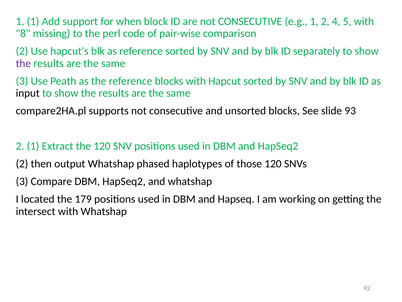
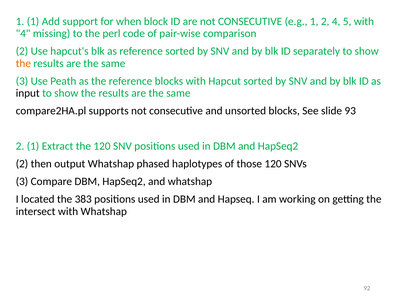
8: 8 -> 4 (23, 33)
the colour: purple -> orange (23, 63)
179: 179 -> 383 (83, 199)
